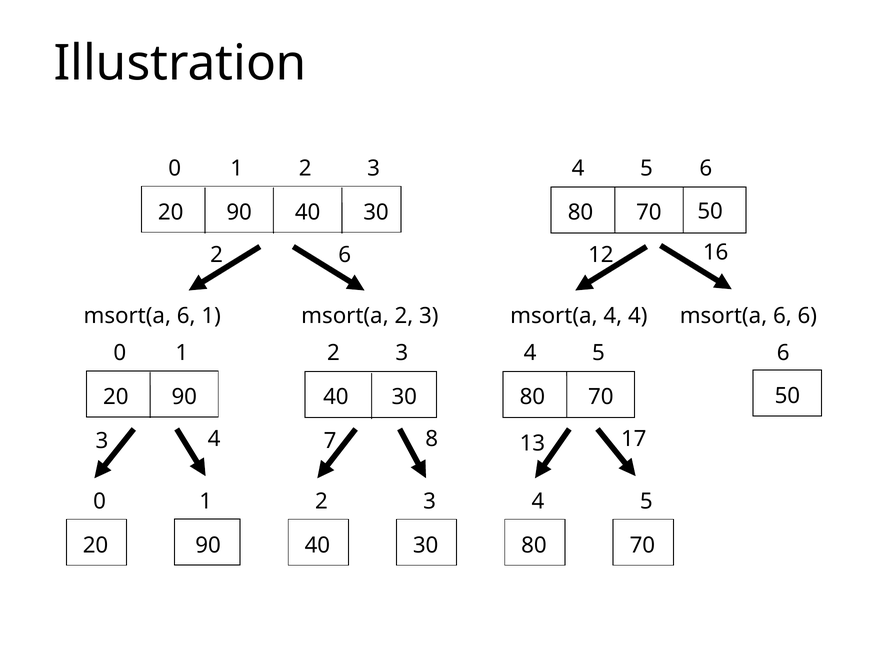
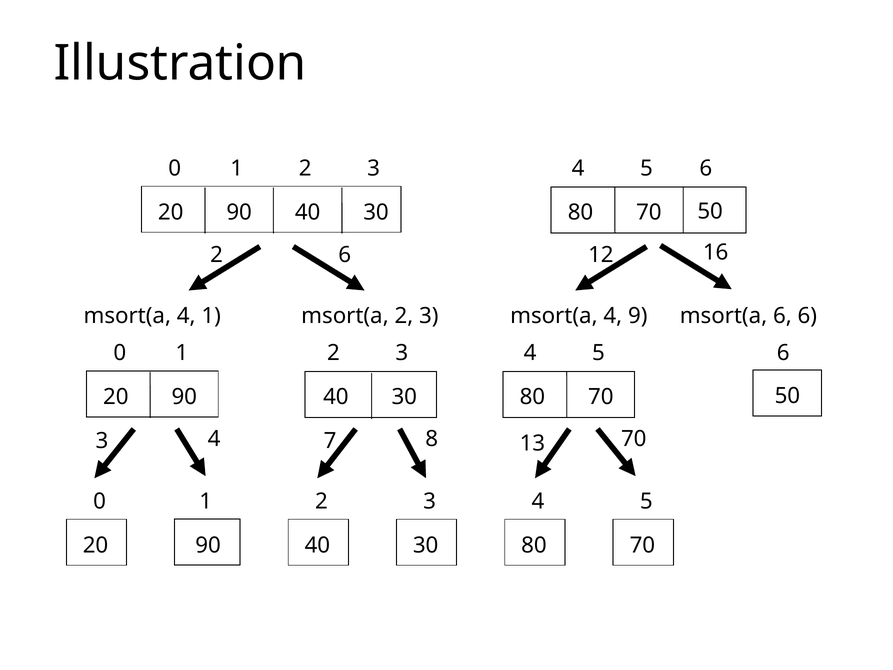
6: 6 -> 4 (186, 316)
4 4: 4 -> 9 (638, 316)
13 17: 17 -> 70 (634, 439)
